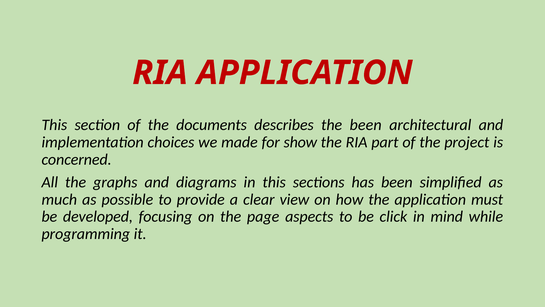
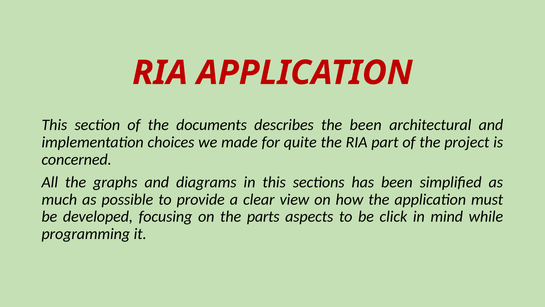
show: show -> quite (300, 142)
page: page -> parts (263, 216)
